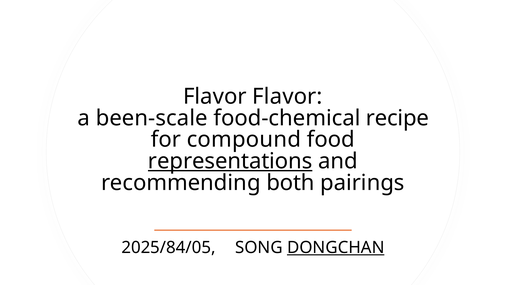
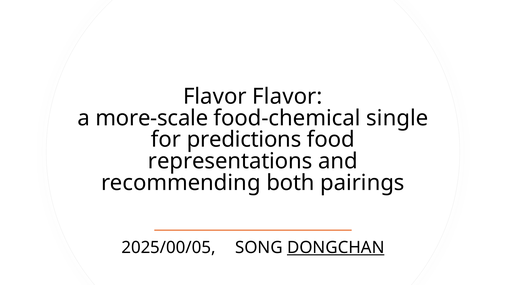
been-scale: been-scale -> more-scale (152, 118)
recipe: recipe -> single (397, 118)
compound: compound -> predictions (244, 139)
representations underline: present -> none (230, 161)
2025/84/05: 2025/84/05 -> 2025/00/05 (169, 247)
